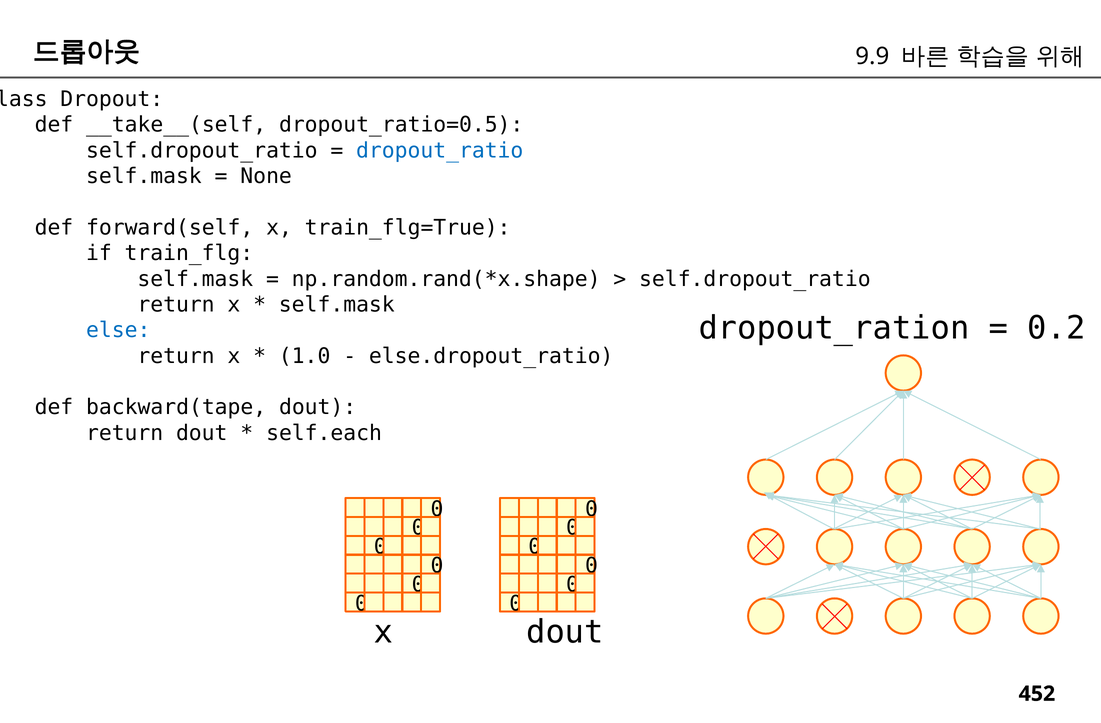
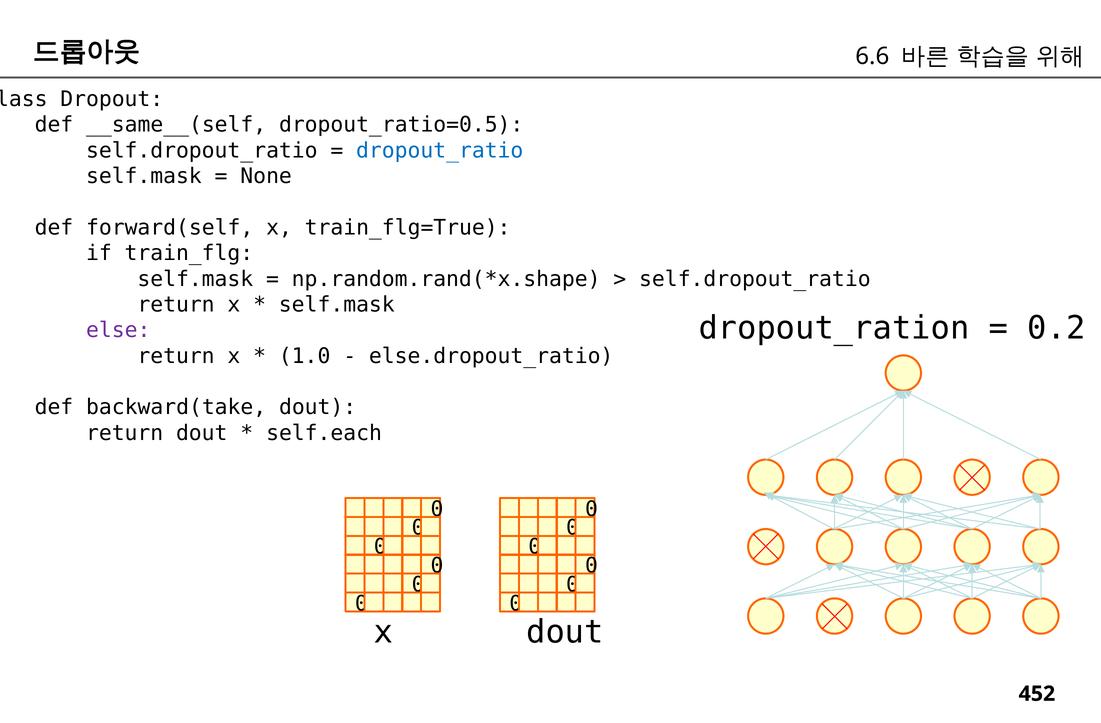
9.9: 9.9 -> 6.6 (872, 56)
__take__(self: __take__(self -> __same__(self (176, 125)
else colour: blue -> purple (118, 330)
backward(tape: backward(tape -> backward(take (176, 408)
